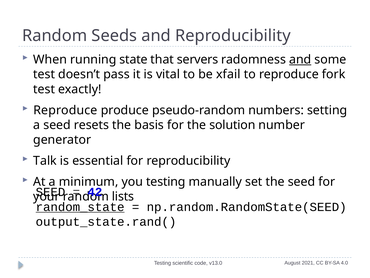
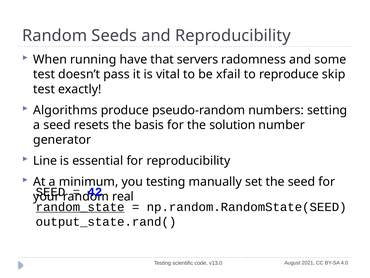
state: state -> have (133, 59)
and underline: present -> none (300, 59)
fork: fork -> skip (334, 74)
Reproduce: Reproduce -> Algorithms (65, 110)
Talk: Talk -> Line (45, 161)
lists: lists -> real (123, 196)
